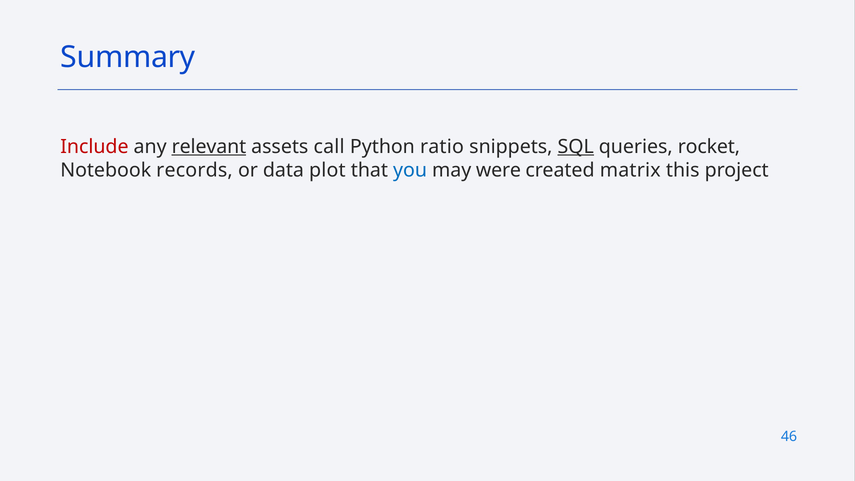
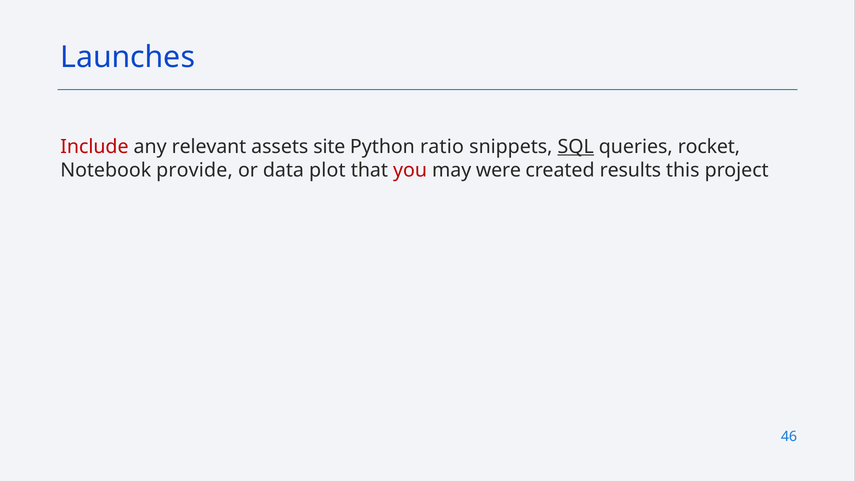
Summary: Summary -> Launches (128, 57)
relevant underline: present -> none (209, 147)
call: call -> site (329, 147)
records: records -> provide (194, 170)
you colour: blue -> red (410, 170)
matrix: matrix -> results (630, 170)
